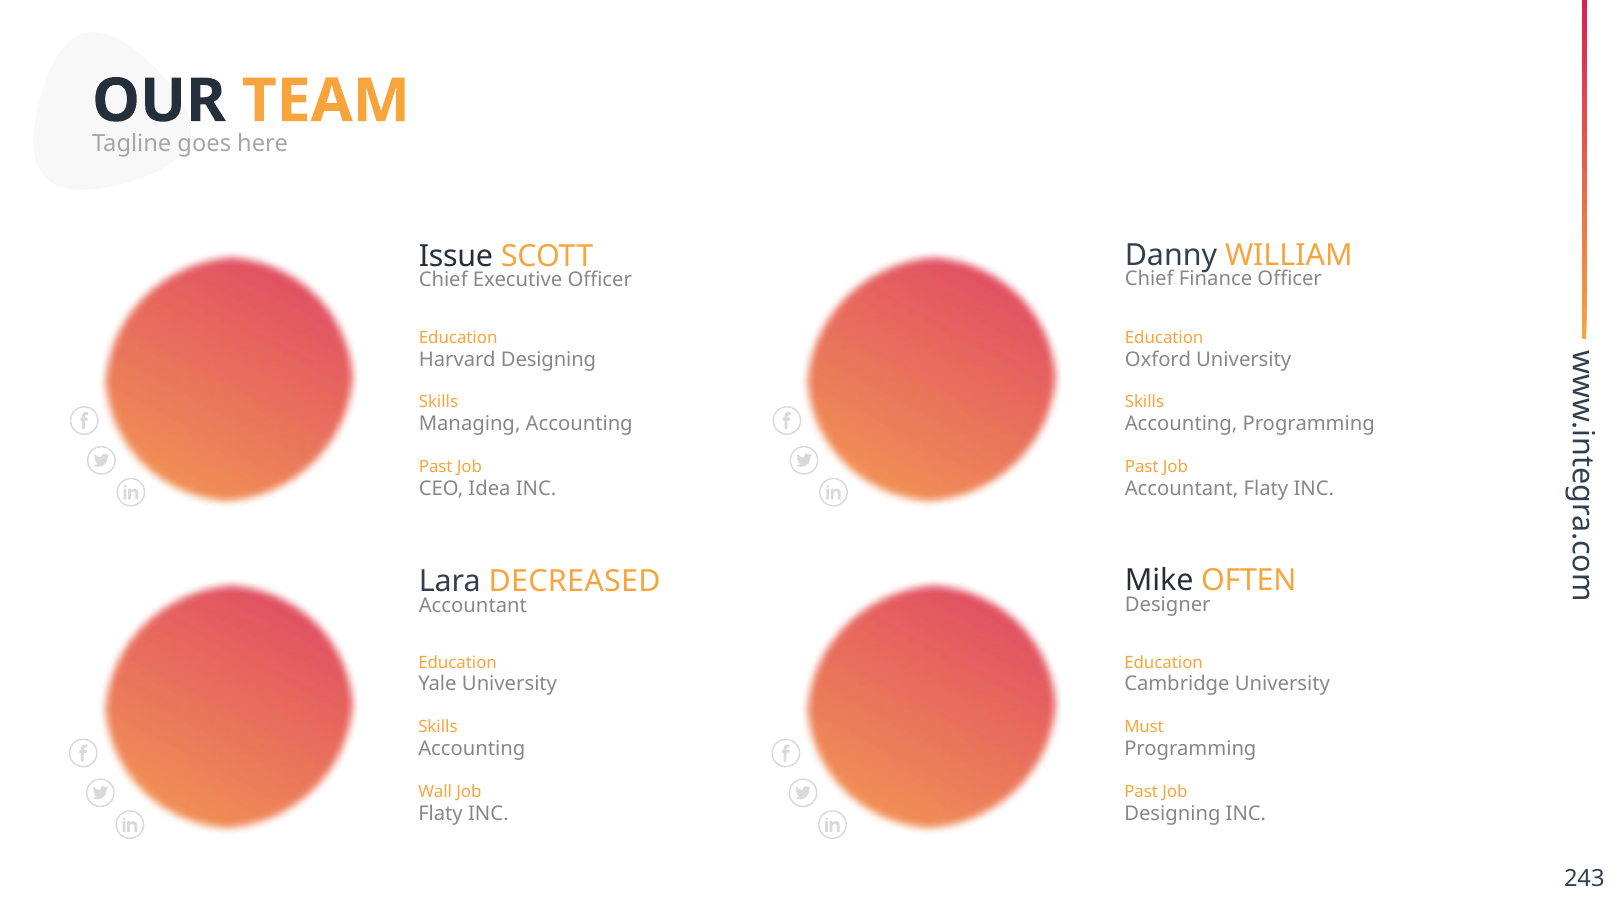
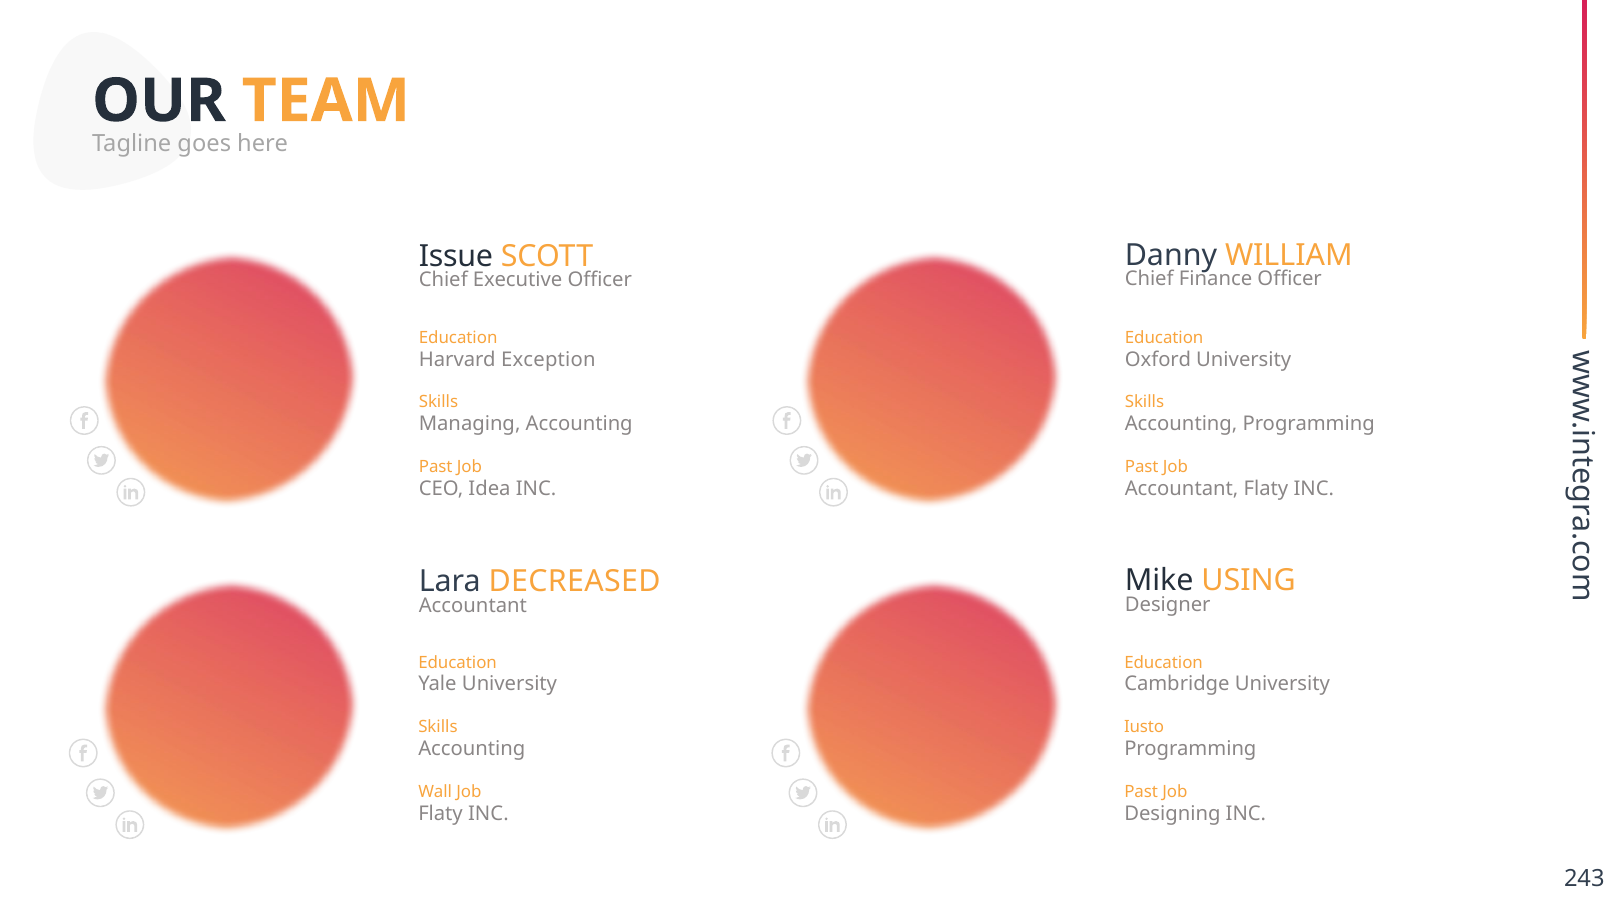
Harvard Designing: Designing -> Exception (548, 359)
OFTEN: OFTEN -> USING (1249, 580)
Must: Must -> Iusto (1144, 726)
